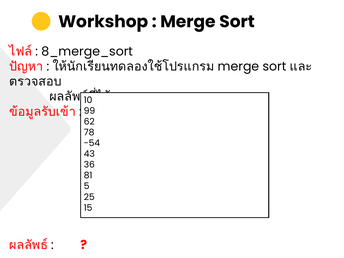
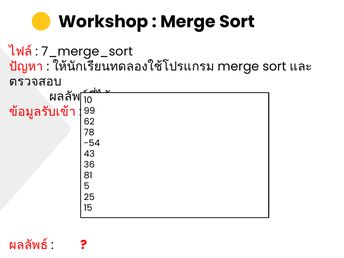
8_merge_sort: 8_merge_sort -> 7_merge_sort (87, 51)
